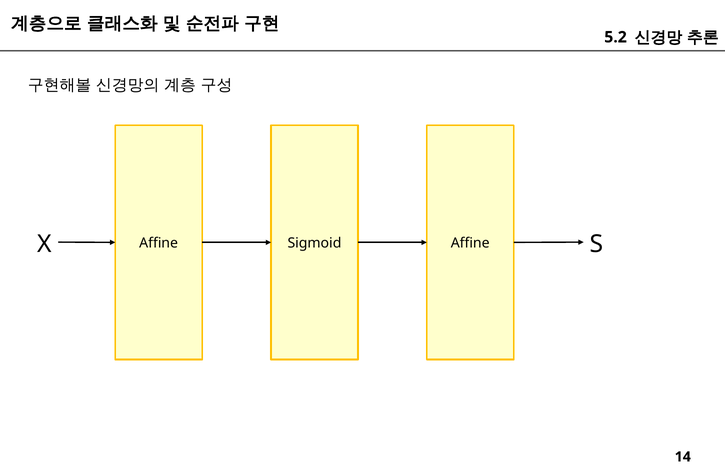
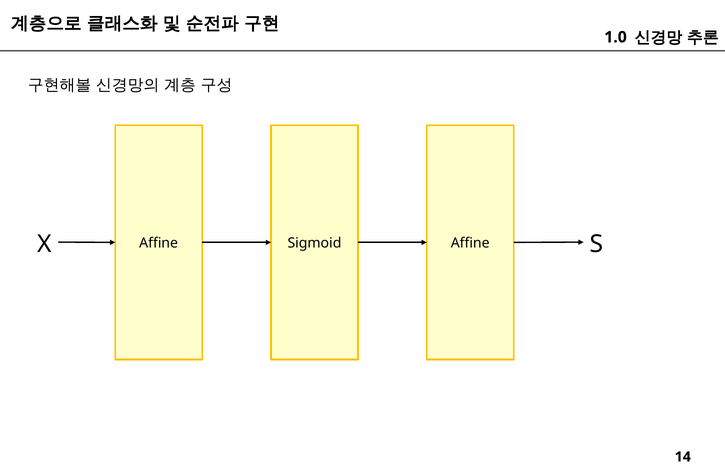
5.2: 5.2 -> 1.0 (616, 37)
